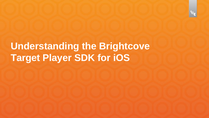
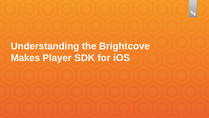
Target: Target -> Makes (25, 58)
